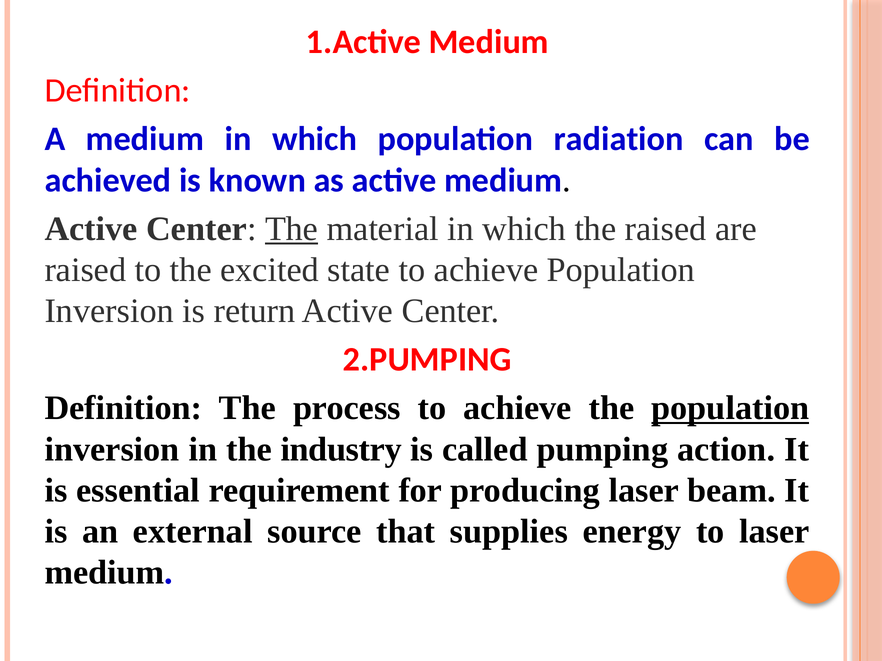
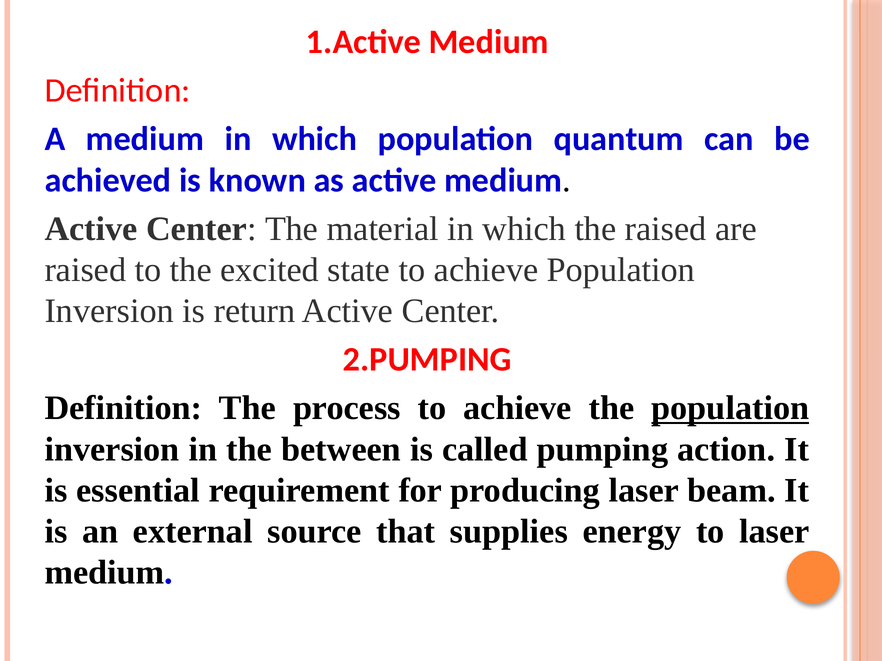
radiation: radiation -> quantum (619, 139)
The underline: present -> none (292, 229)
industry: industry -> between (341, 450)
